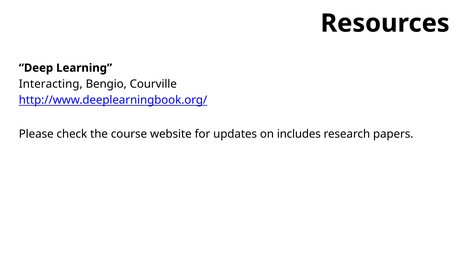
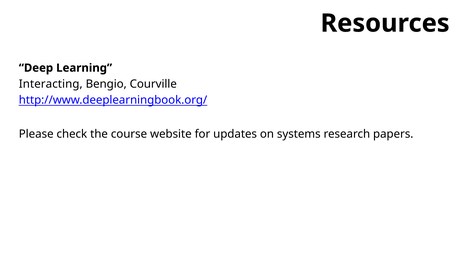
includes: includes -> systems (299, 134)
